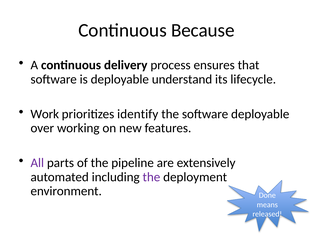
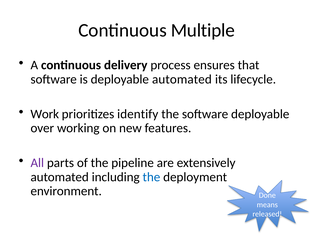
Because: Because -> Multiple (203, 30)
deployable understand: understand -> automated (182, 79)
the colour: purple -> blue (151, 177)
